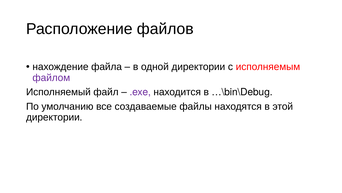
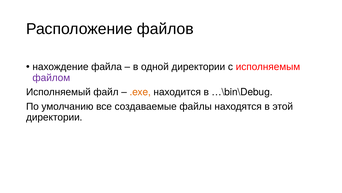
.exe colour: purple -> orange (140, 92)
